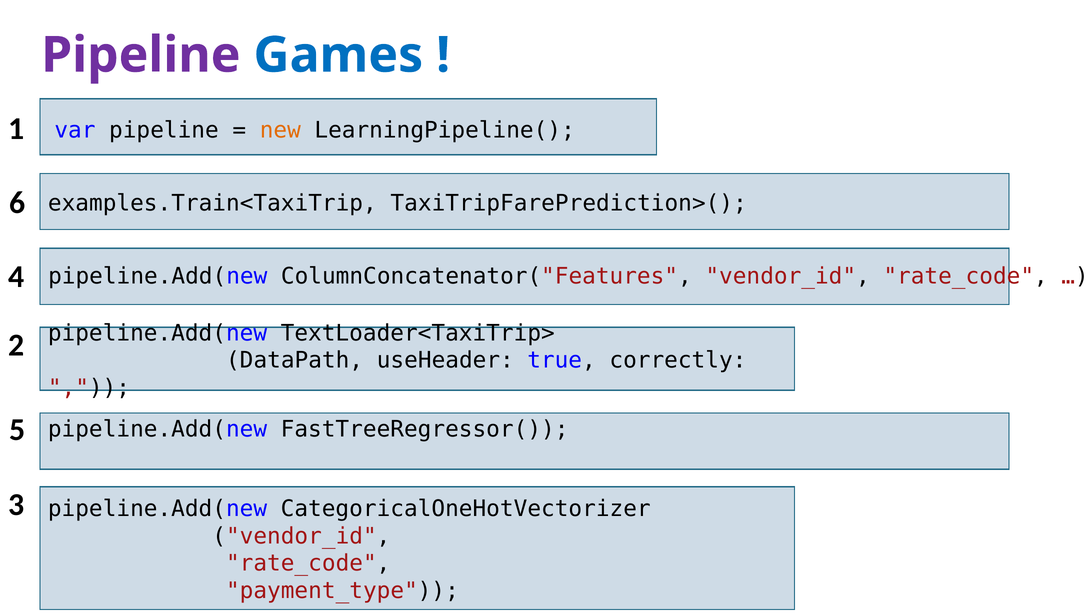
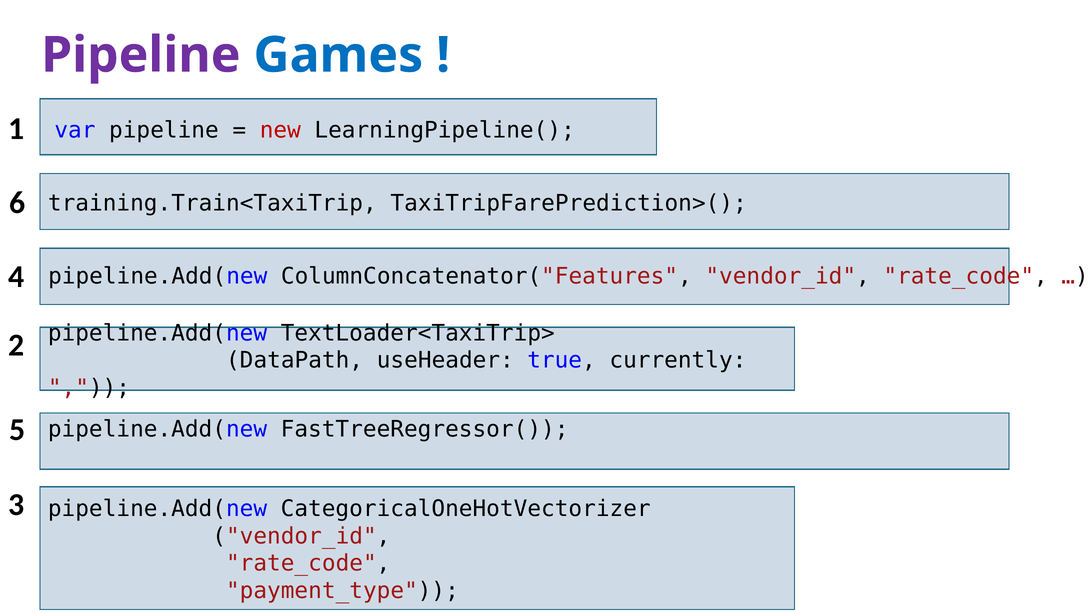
new colour: orange -> red (280, 130)
examples.Train<TaxiTrip: examples.Train<TaxiTrip -> training.Train<TaxiTrip (212, 203)
correctly: correctly -> currently (678, 360)
